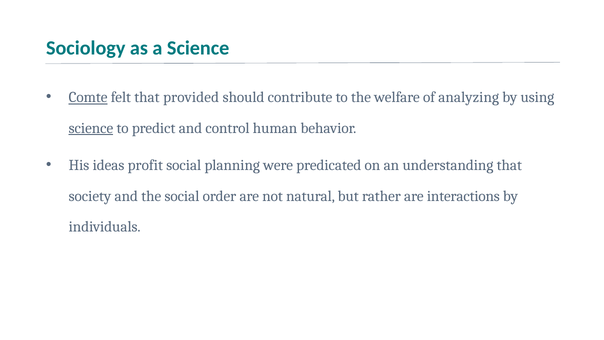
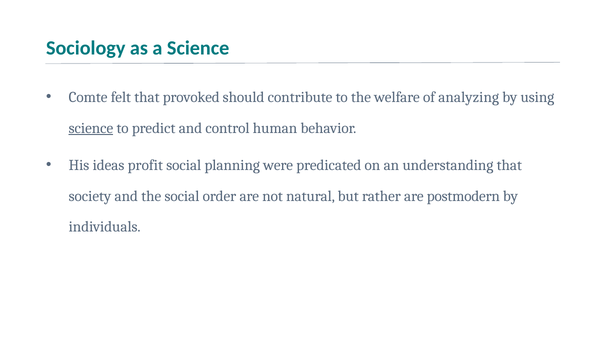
Comte underline: present -> none (88, 97)
provided: provided -> provoked (191, 97)
interactions: interactions -> postmodern (463, 196)
